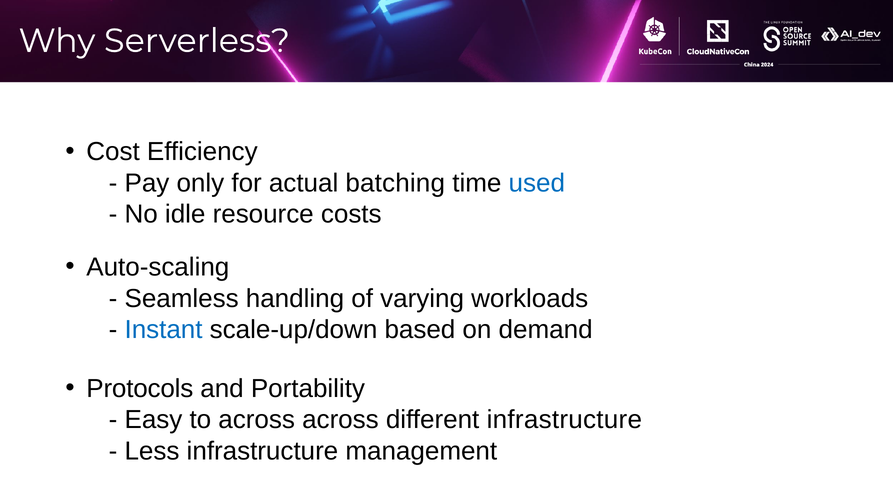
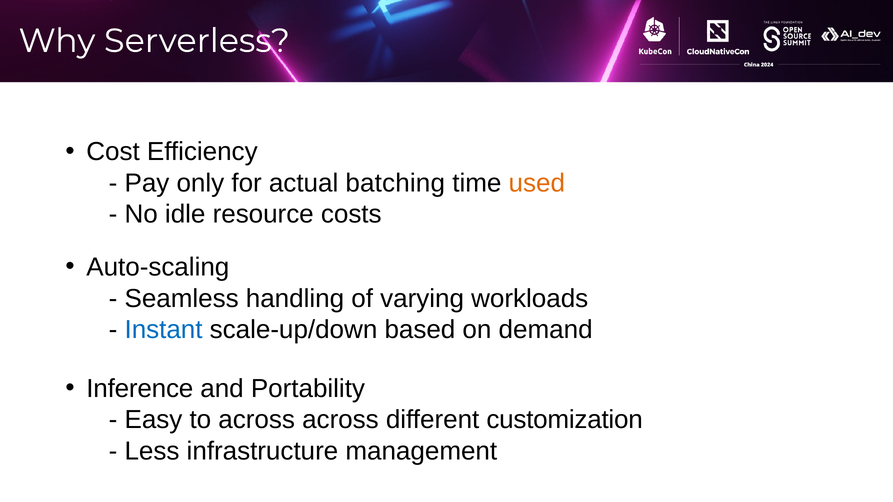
used colour: blue -> orange (537, 183)
Protocols: Protocols -> Inference (140, 389)
different infrastructure: infrastructure -> customization (565, 420)
